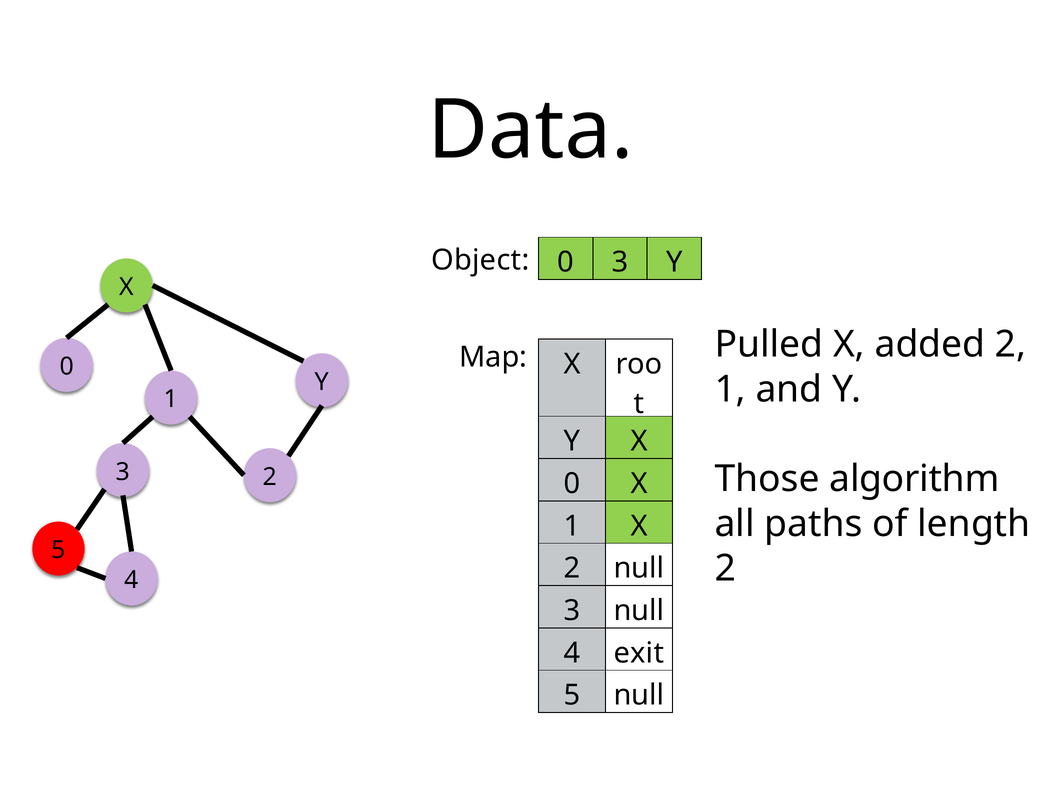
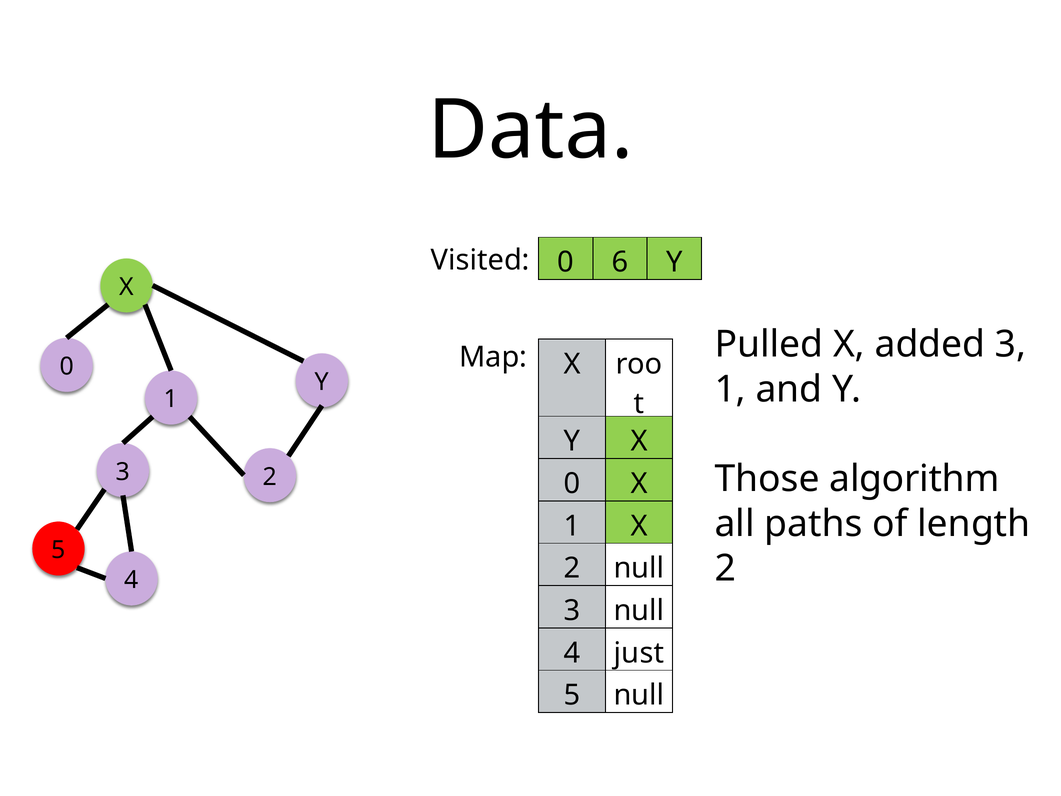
Object: Object -> Visited (480, 260)
0 3: 3 -> 6 (620, 262)
added 2: 2 -> 3 (1011, 345)
exit: exit -> just (639, 653)
